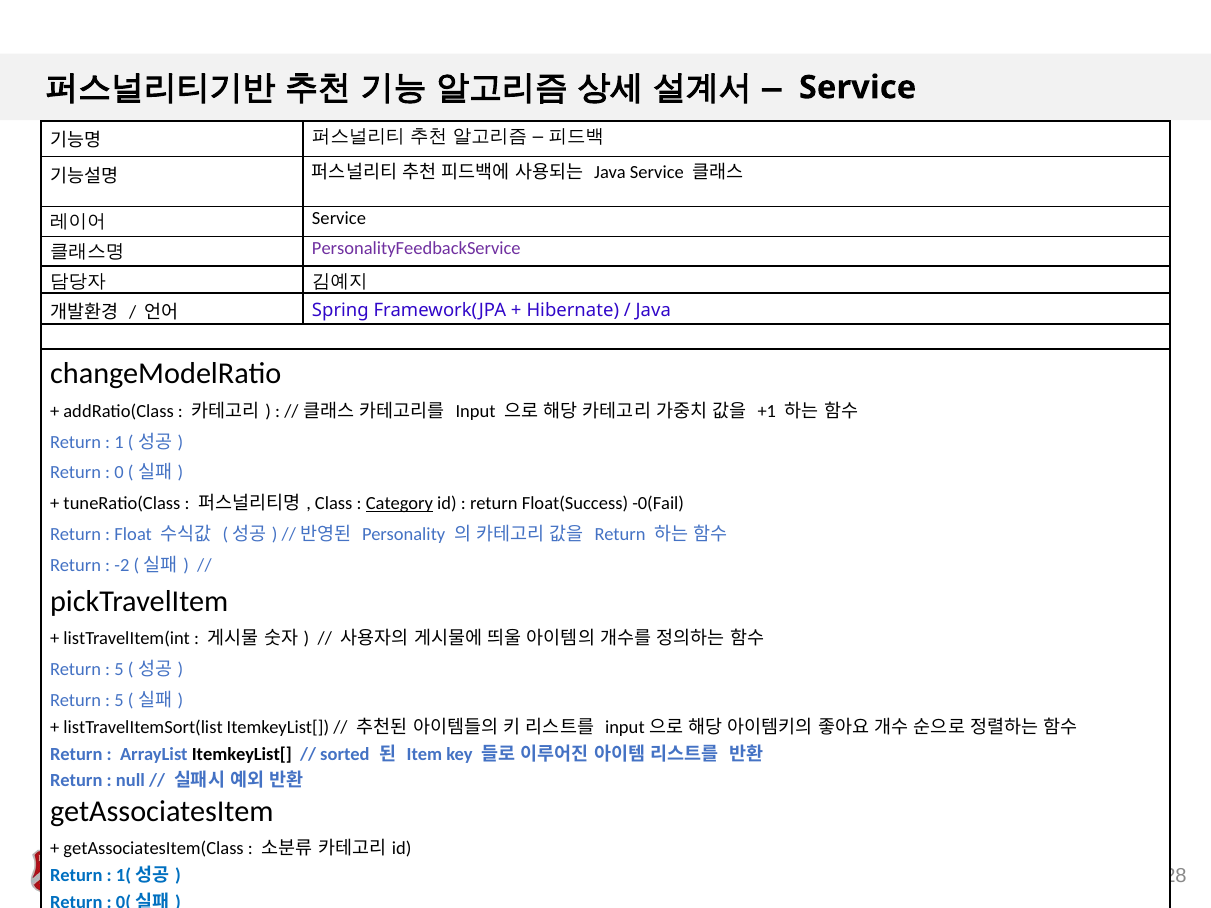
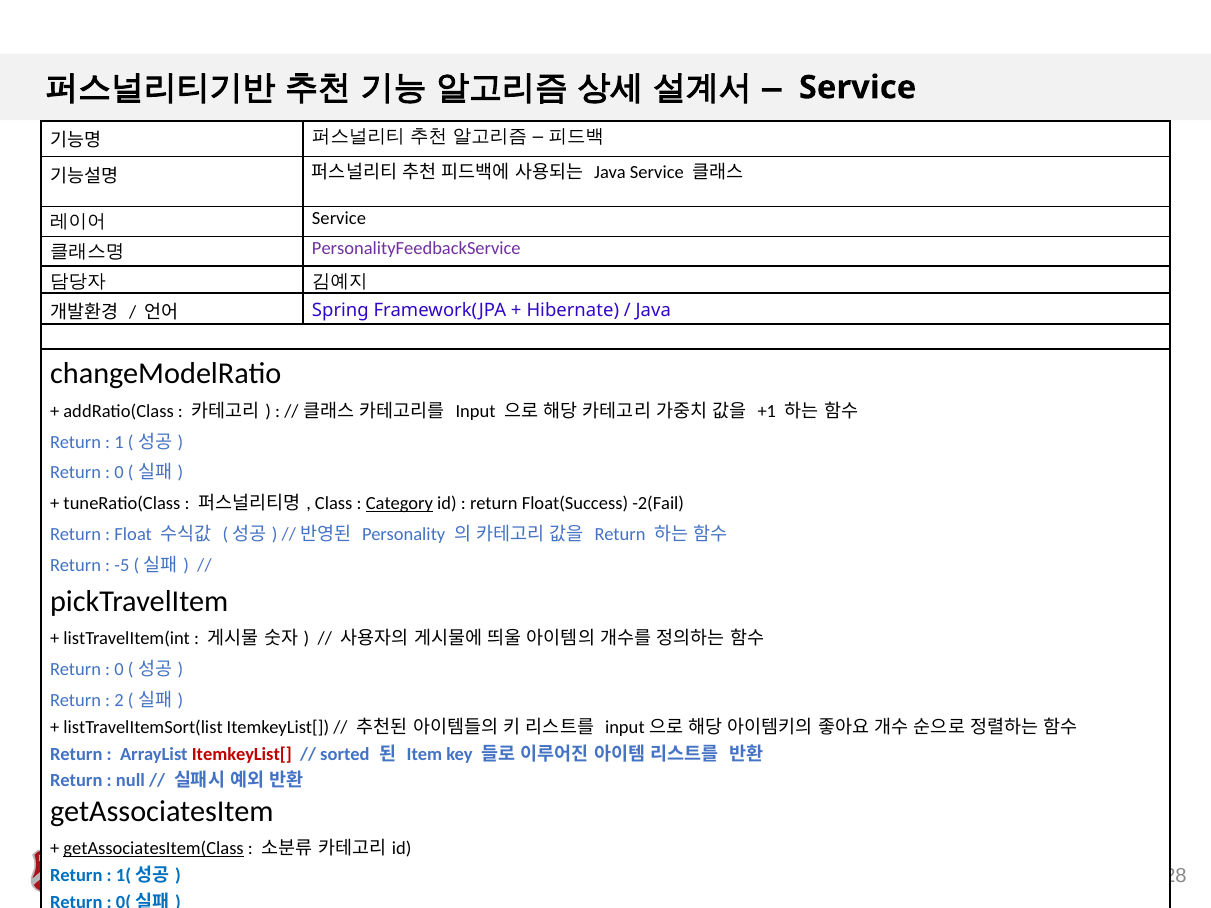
-0(Fail: -0(Fail -> -2(Fail (658, 504)
-2: -2 -> -5 (122, 565)
5: 5 -> 0 (119, 670)
5: 5 -> 2 (119, 701)
ItemkeyList[ colour: black -> red (242, 754)
getAssociatesItem(Class underline: none -> present (154, 849)
